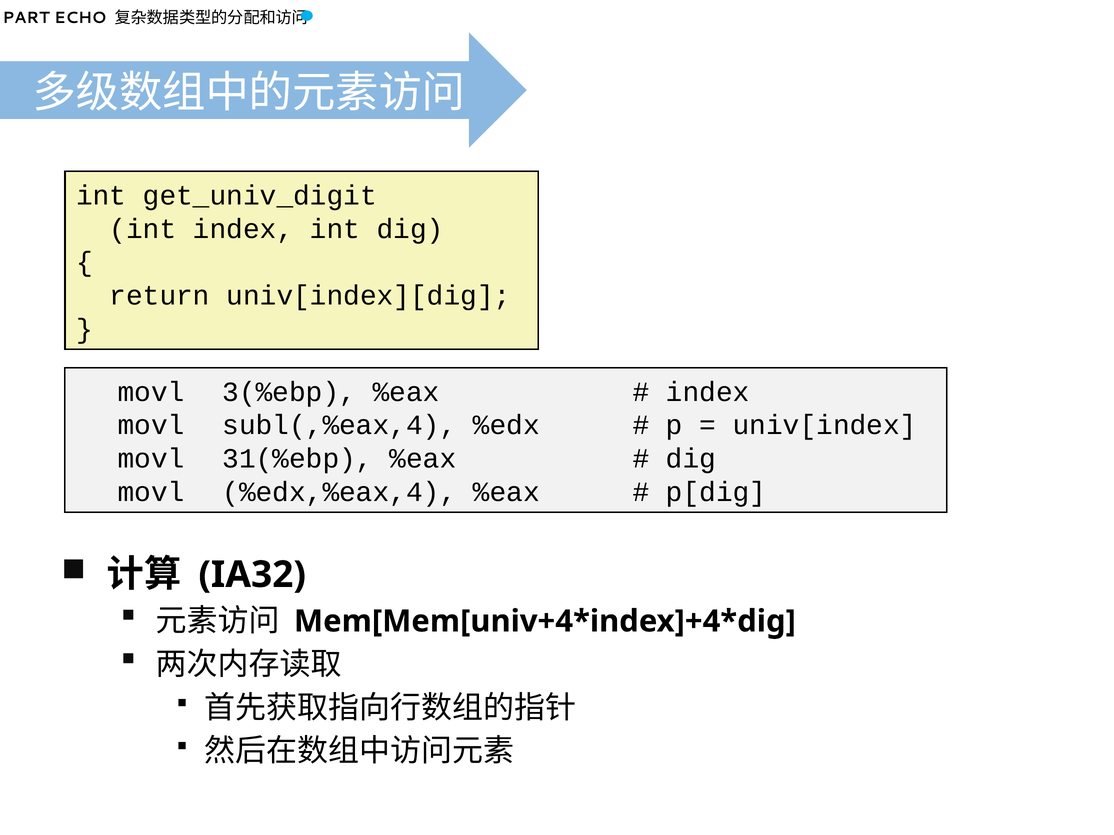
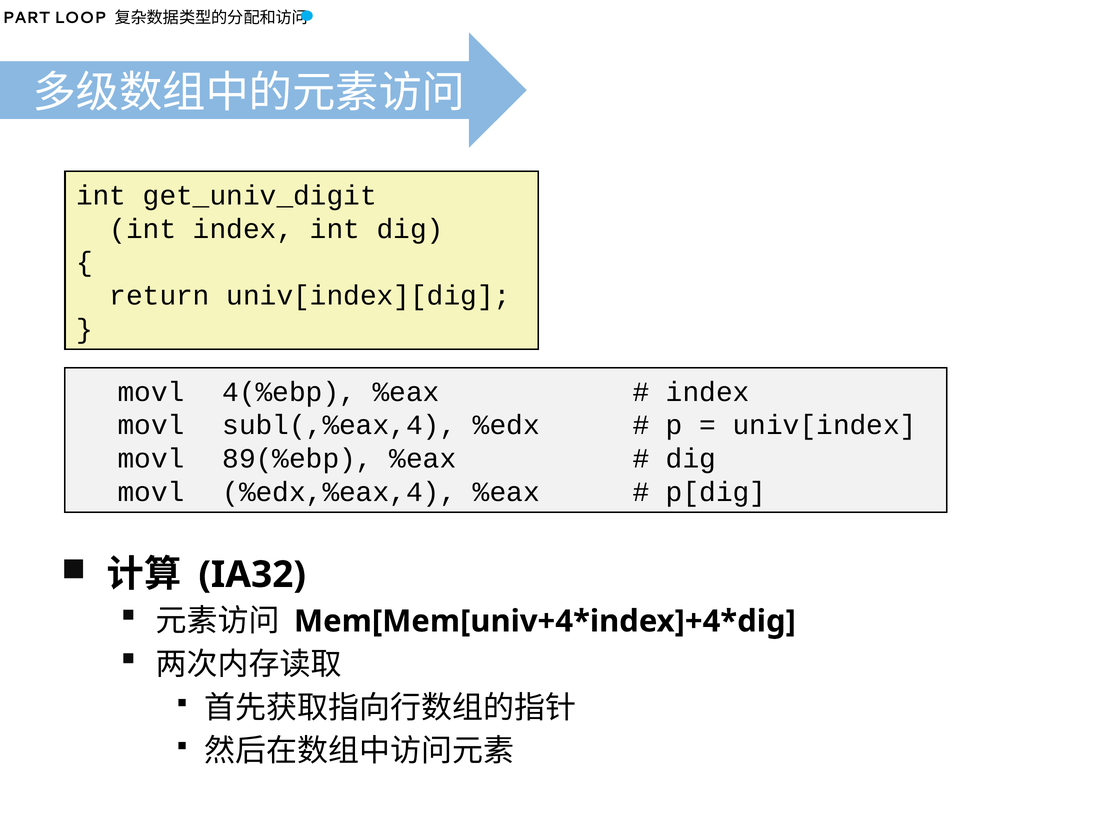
ECHO: ECHO -> LOOP (80, 18)
3(%ebp: 3(%ebp -> 4(%ebp (289, 392)
31(%ebp: 31(%ebp -> 89(%ebp (298, 459)
